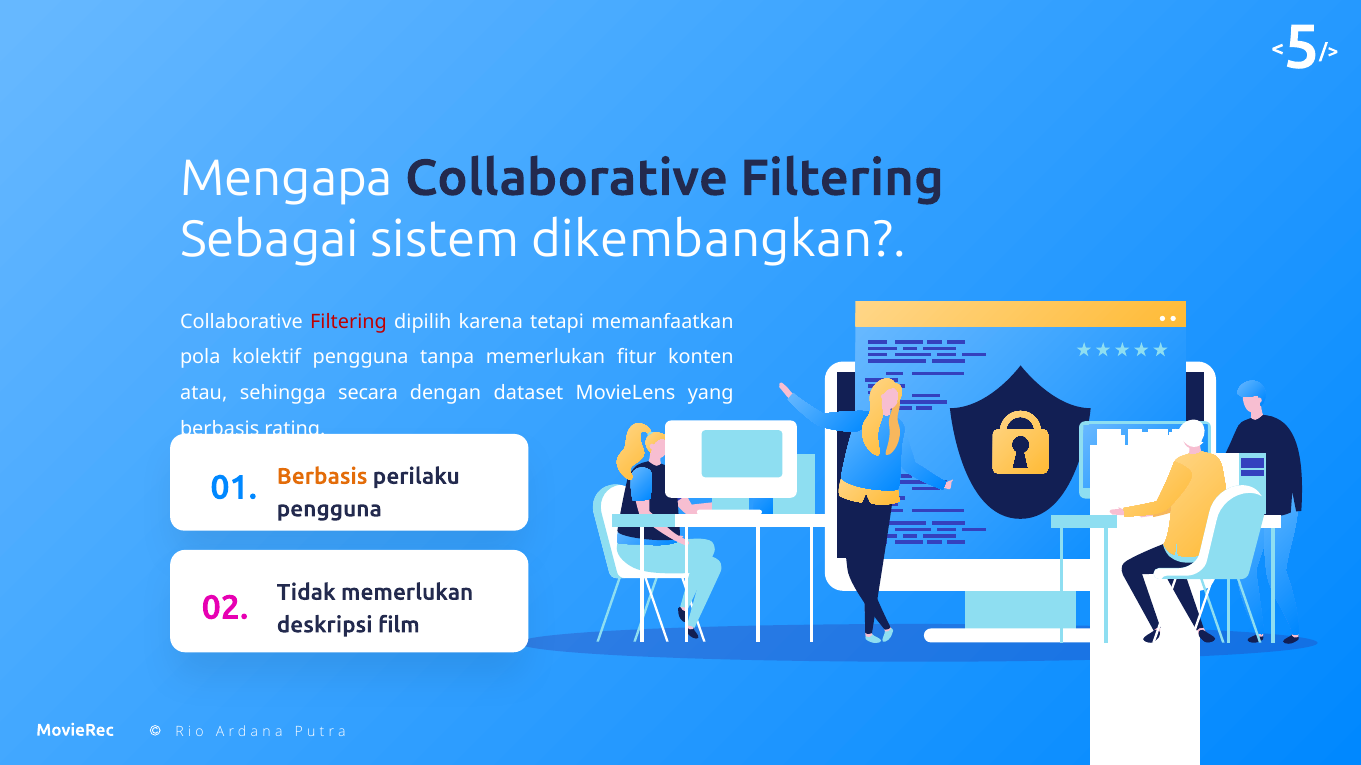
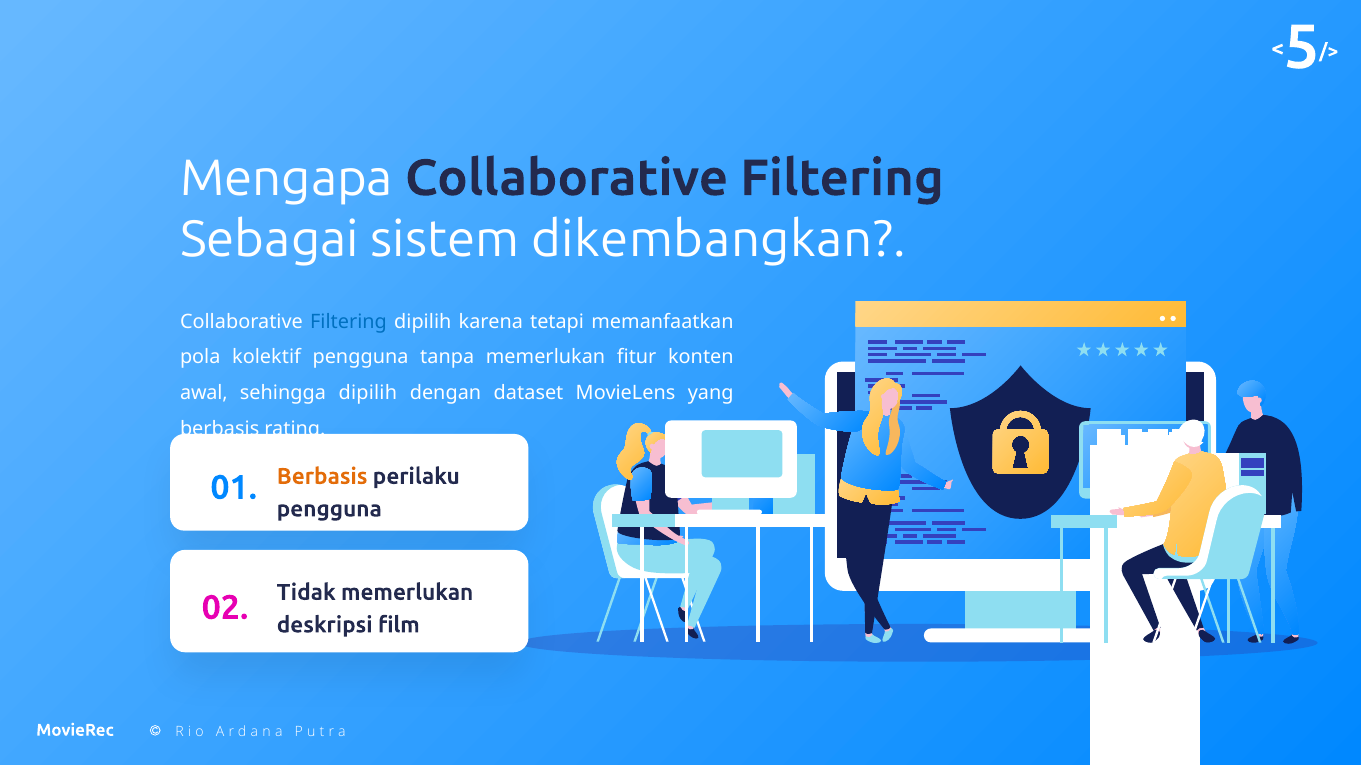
Filtering colour: red -> blue (349, 322)
atau: atau -> awal (204, 393)
sehingga secara: secara -> dipilih (368, 393)
